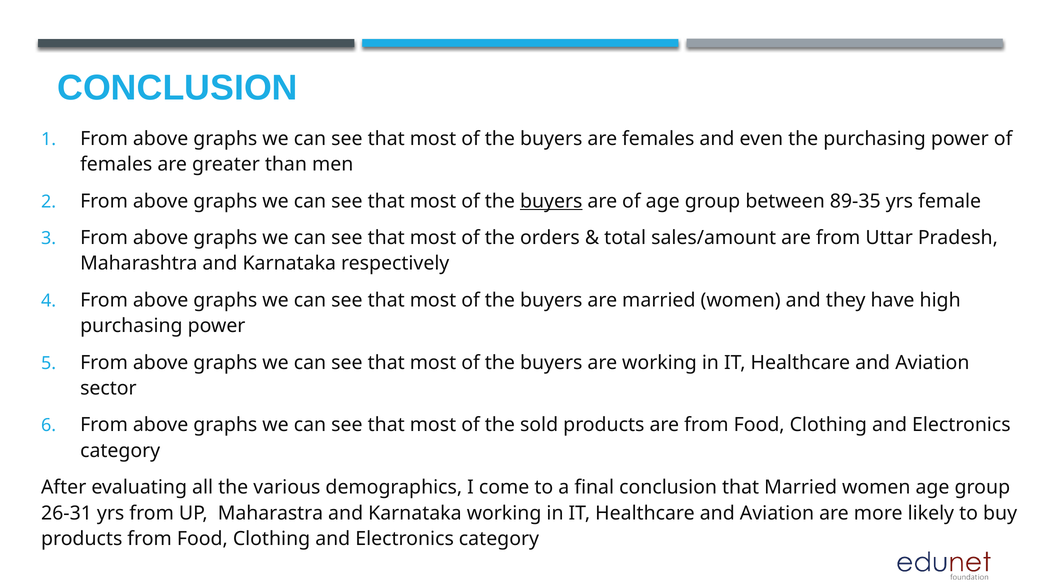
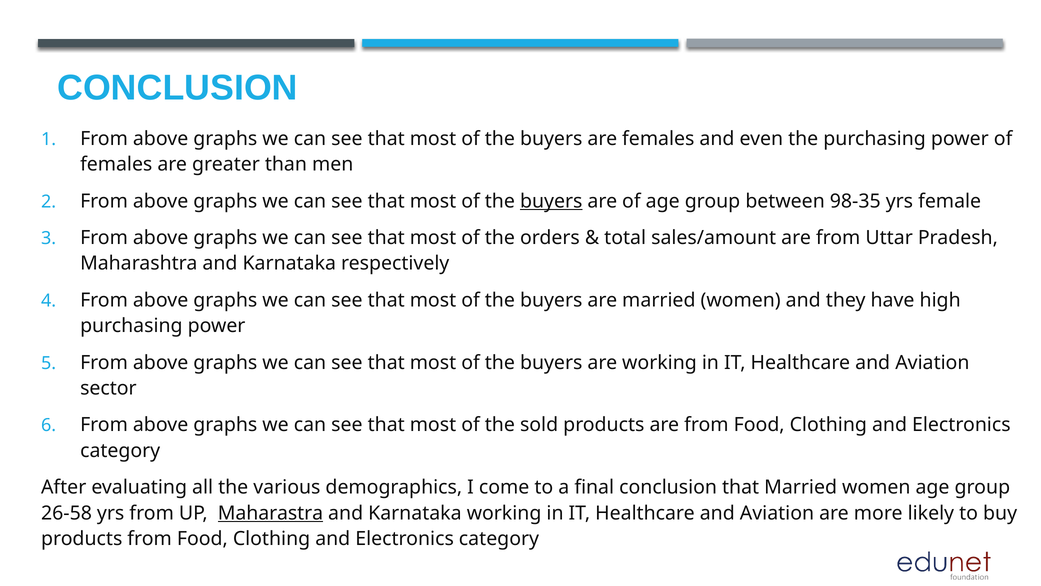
89-35: 89-35 -> 98-35 (855, 201)
26-31: 26-31 -> 26-58 (67, 513)
Maharastra underline: none -> present (270, 513)
